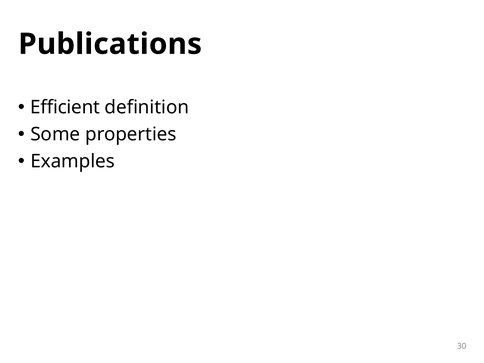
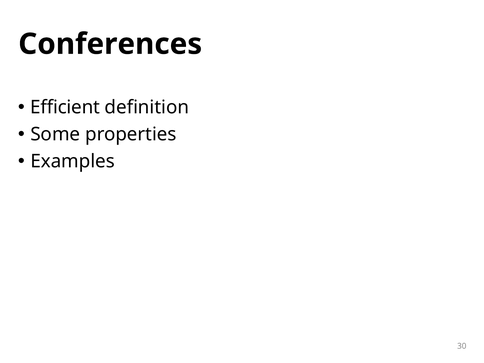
Publications: Publications -> Conferences (110, 44)
